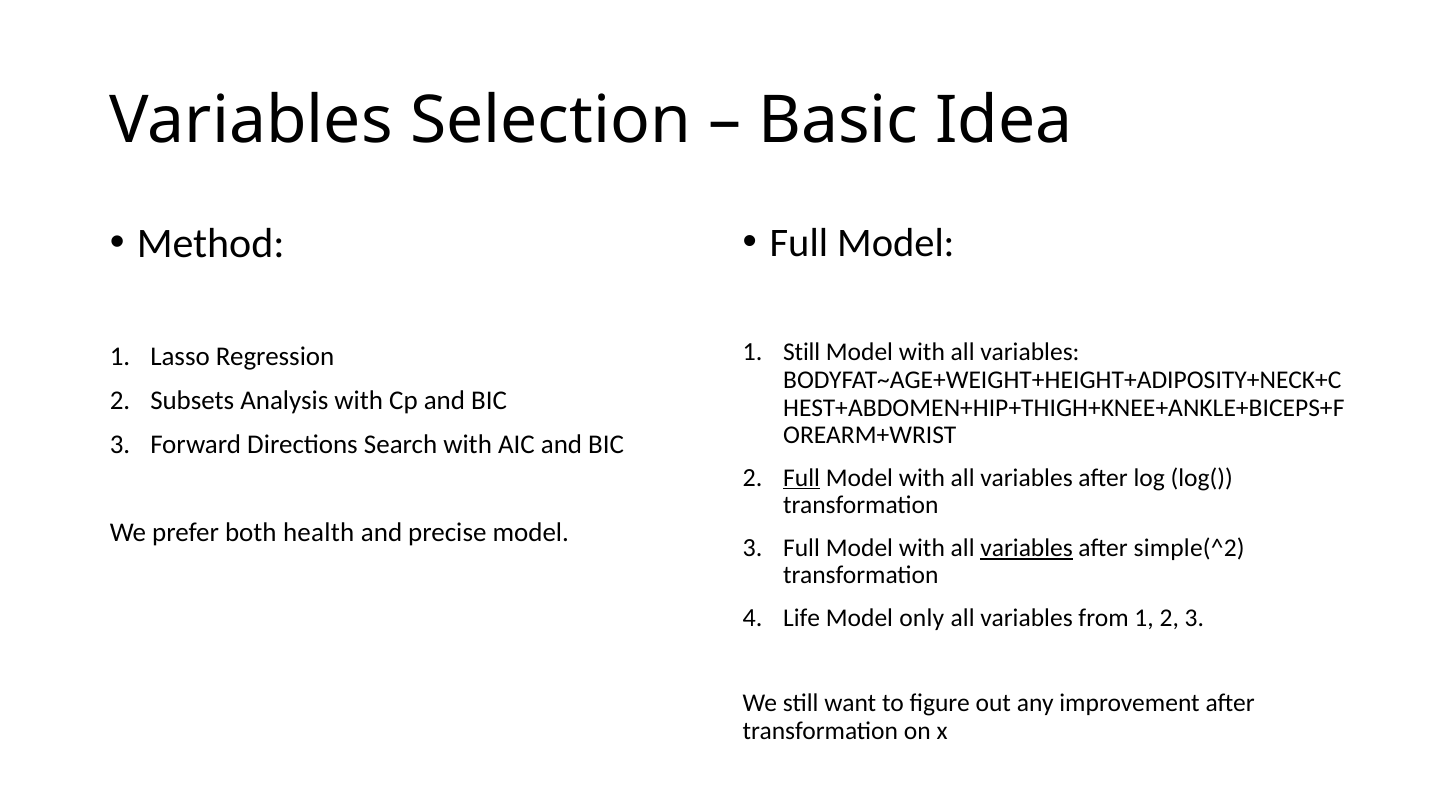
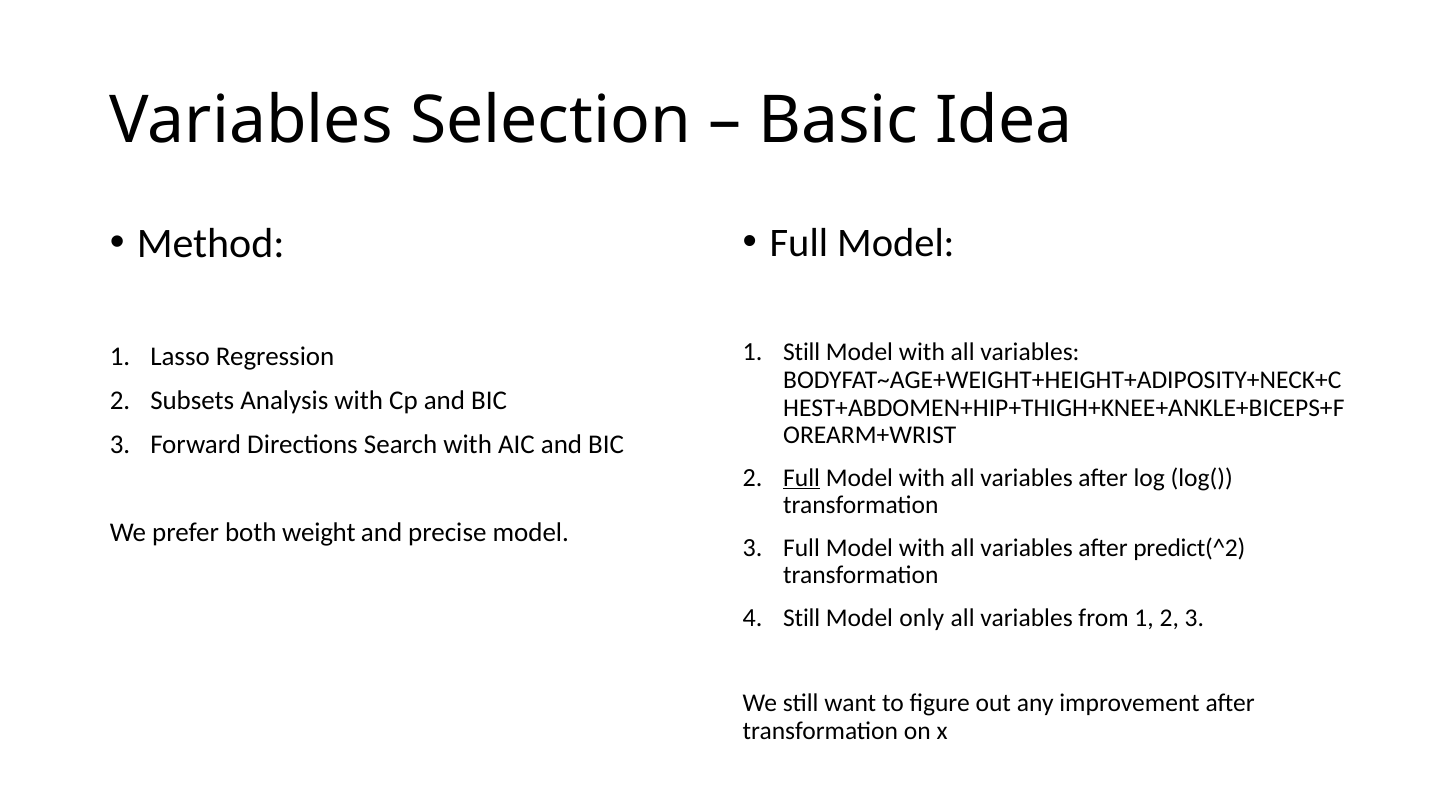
health: health -> weight (319, 533)
variables underline: present -> none (1027, 548)
simple(^2: simple(^2 -> predict(^2 (1189, 548)
Life: Life -> Still (802, 618)
